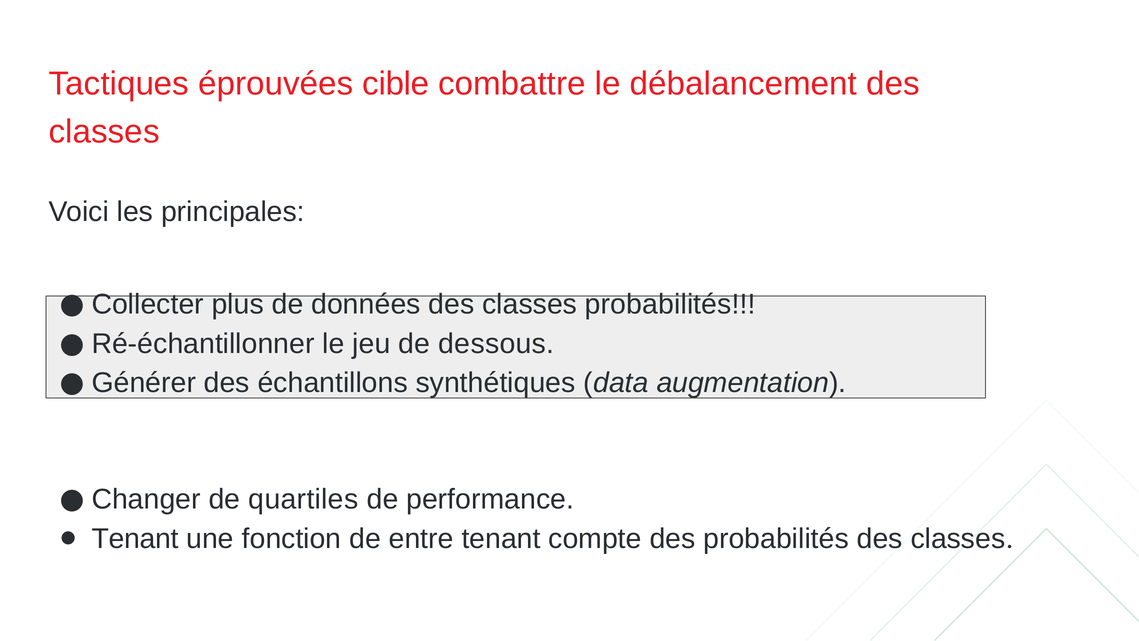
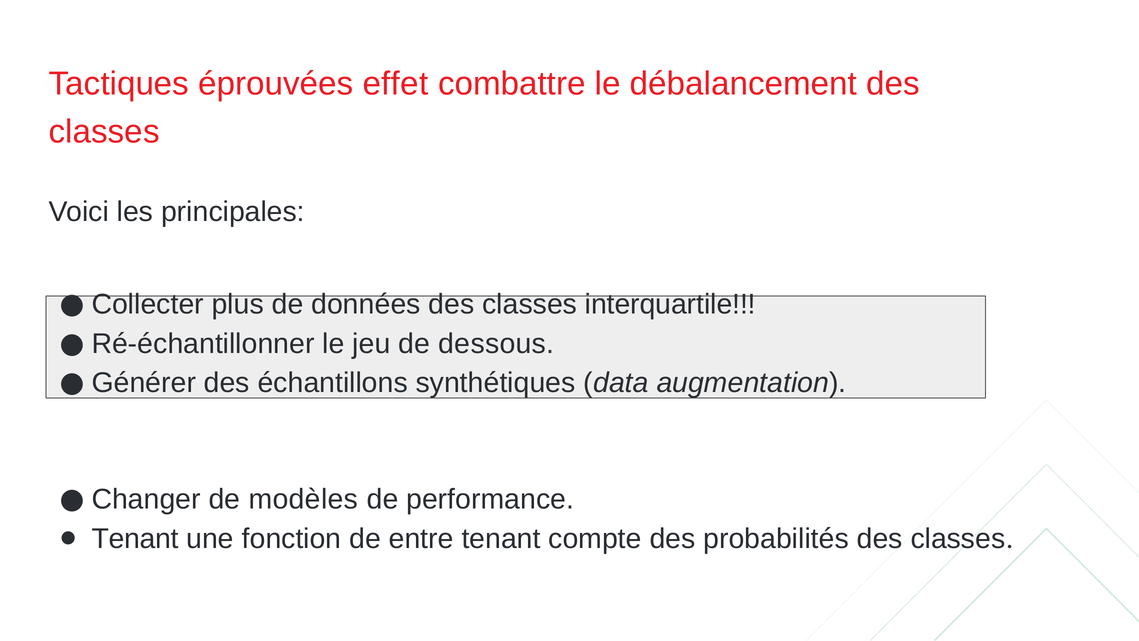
cible: cible -> effet (395, 84)
classes probabilités: probabilités -> interquartile (670, 304)
quartiles: quartiles -> modèles (303, 499)
